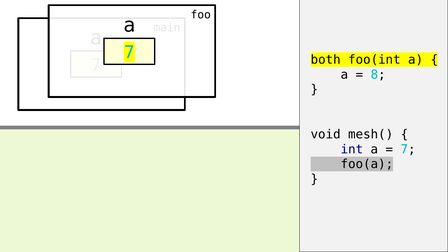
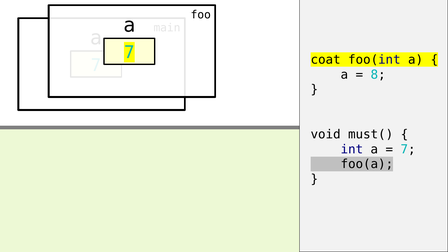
both: both -> coat (326, 60)
mesh(: mesh( -> must( (371, 134)
